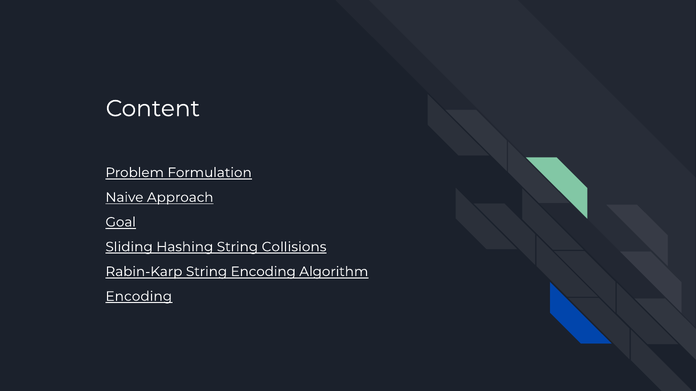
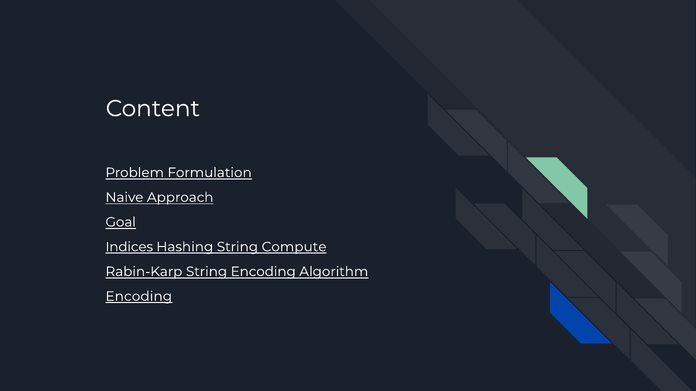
Sliding: Sliding -> Indices (129, 247)
Collisions: Collisions -> Compute (294, 247)
